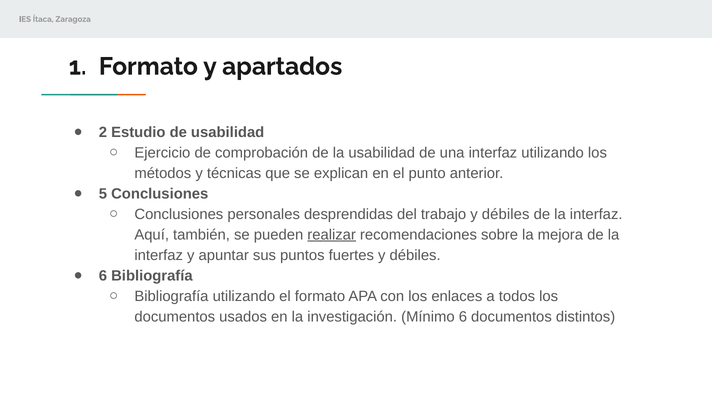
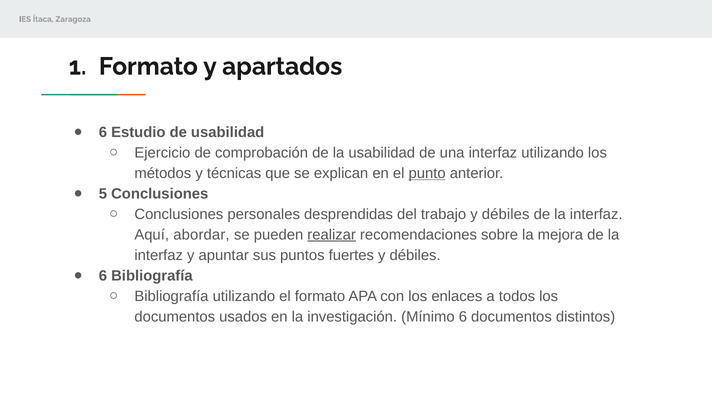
2: 2 -> 6 (103, 132)
punto underline: none -> present (427, 173)
también: también -> abordar (201, 235)
